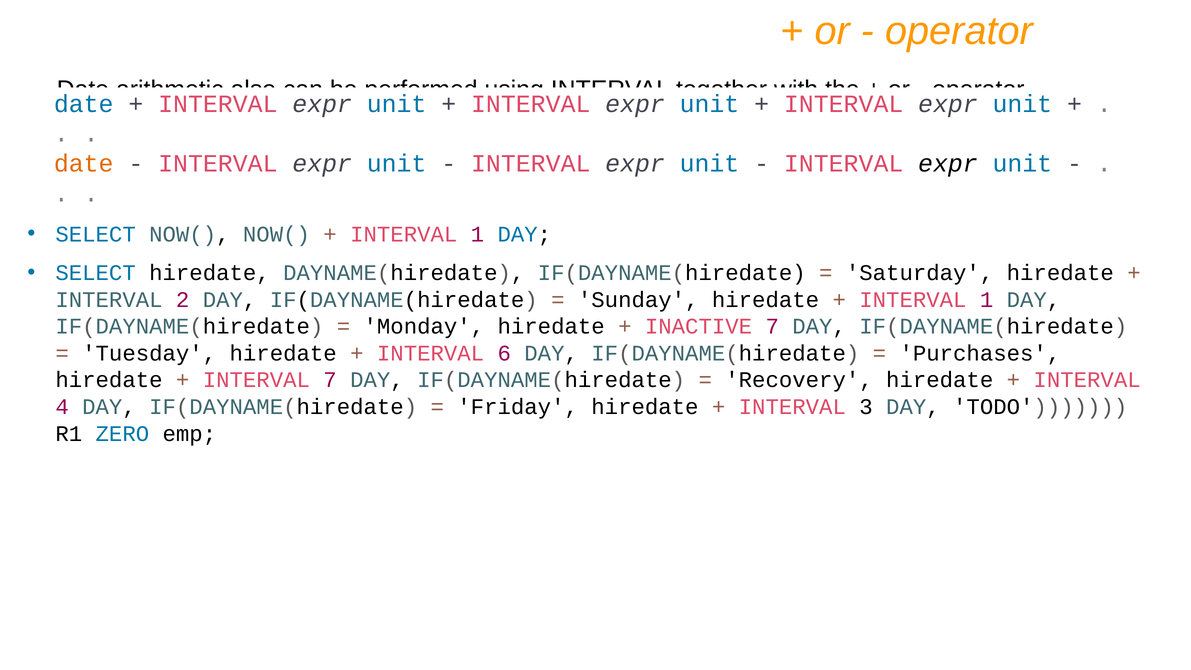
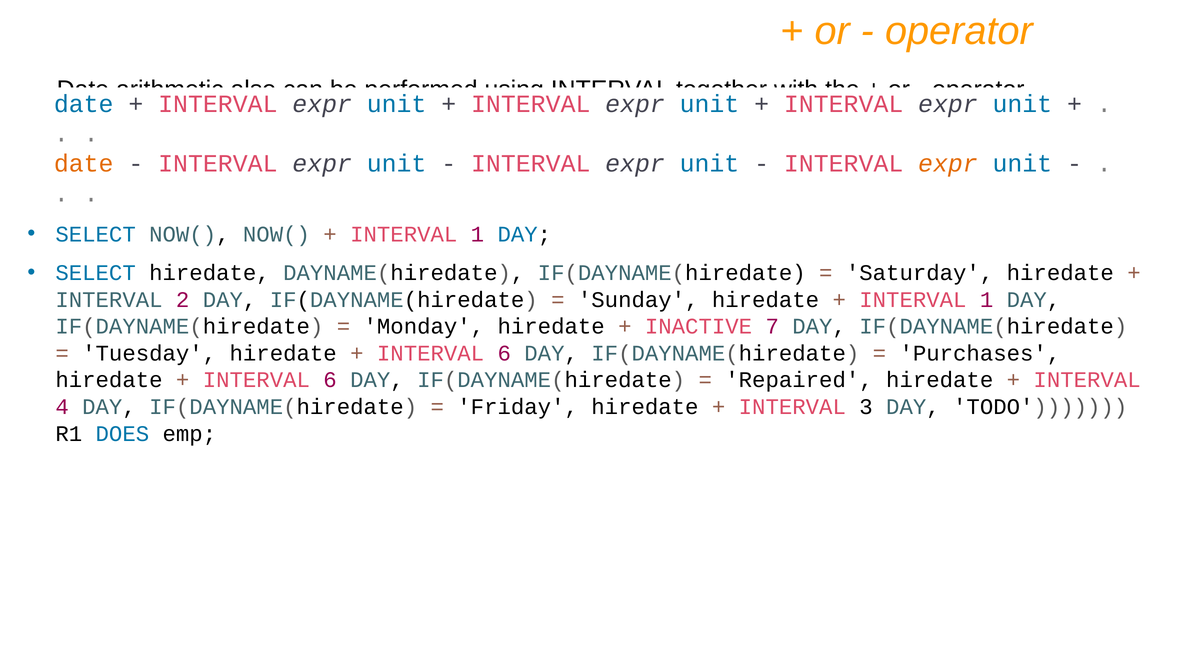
expr colour: black -> orange (948, 164)
7: 7 -> 6 (330, 380)
Recovery: Recovery -> Repaired (799, 380)
ZERO: ZERO -> DOES (122, 434)
